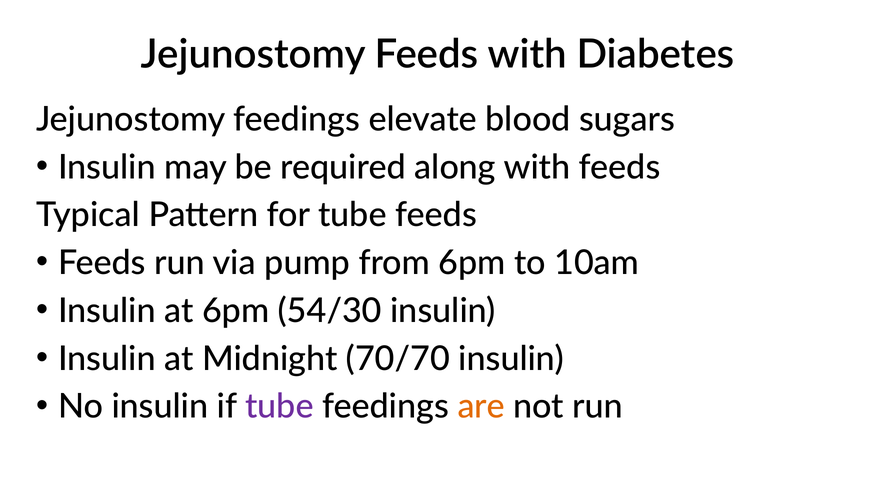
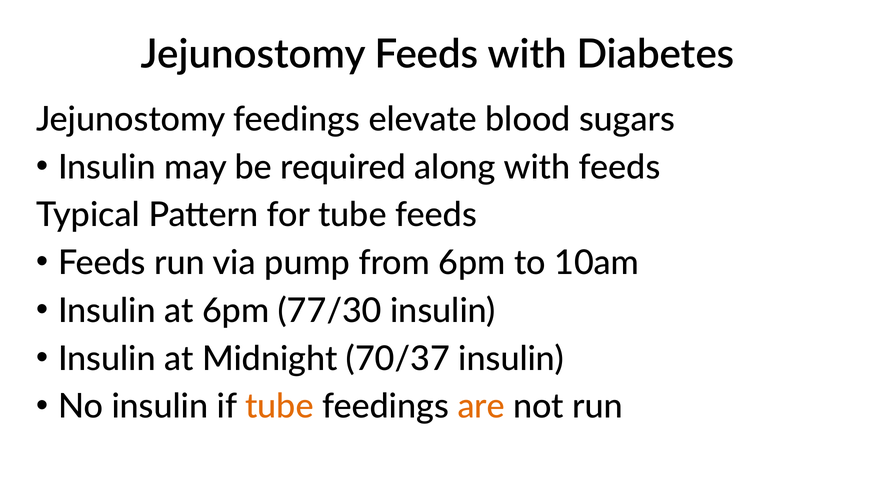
54/30: 54/30 -> 77/30 (330, 311)
70/70: 70/70 -> 70/37 (398, 359)
tube colour: purple -> orange (279, 407)
